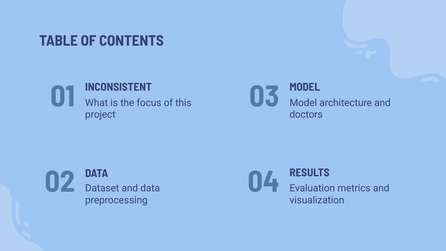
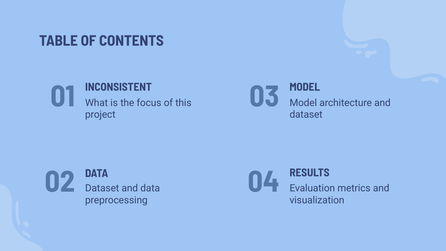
doctors: doctors -> dataset (306, 115)
